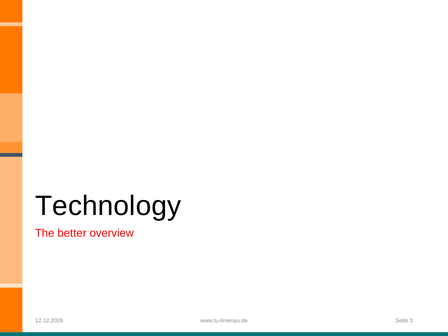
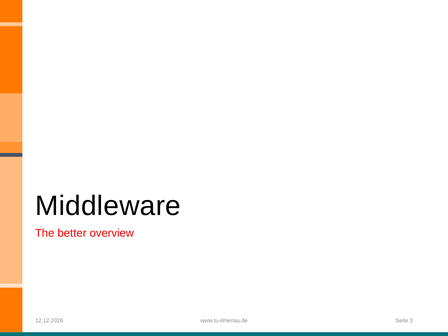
Technology: Technology -> Middleware (108, 206)
